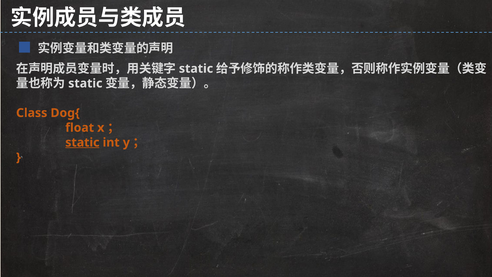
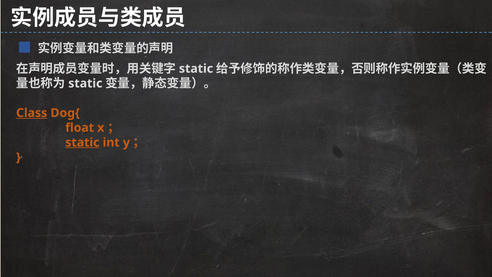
Class underline: none -> present (32, 113)
